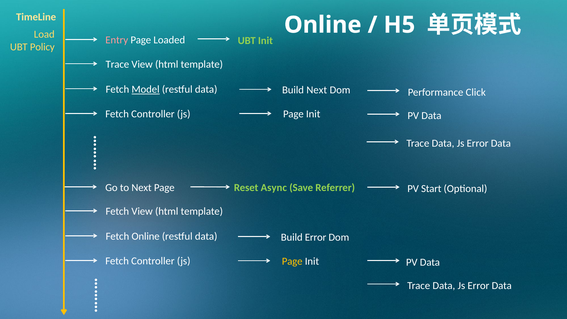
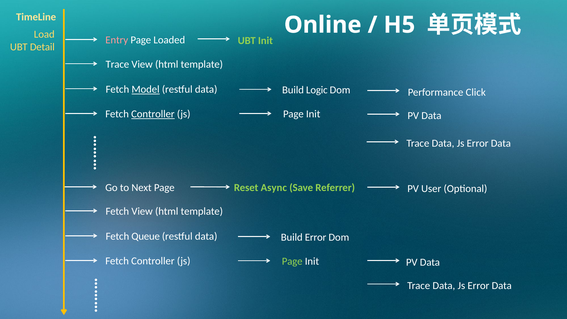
Policy: Policy -> Detail (42, 47)
Build Next: Next -> Logic (317, 90)
Controller underline: none -> present (153, 114)
Start: Start -> User (431, 189)
Fetch Online: Online -> Queue (146, 236)
Page colour: yellow -> light green (292, 261)
